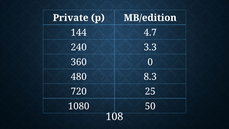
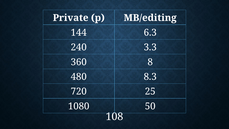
MB/edition: MB/edition -> MB/editing (150, 18)
4.7: 4.7 -> 6.3 (150, 32)
0: 0 -> 8 (150, 62)
